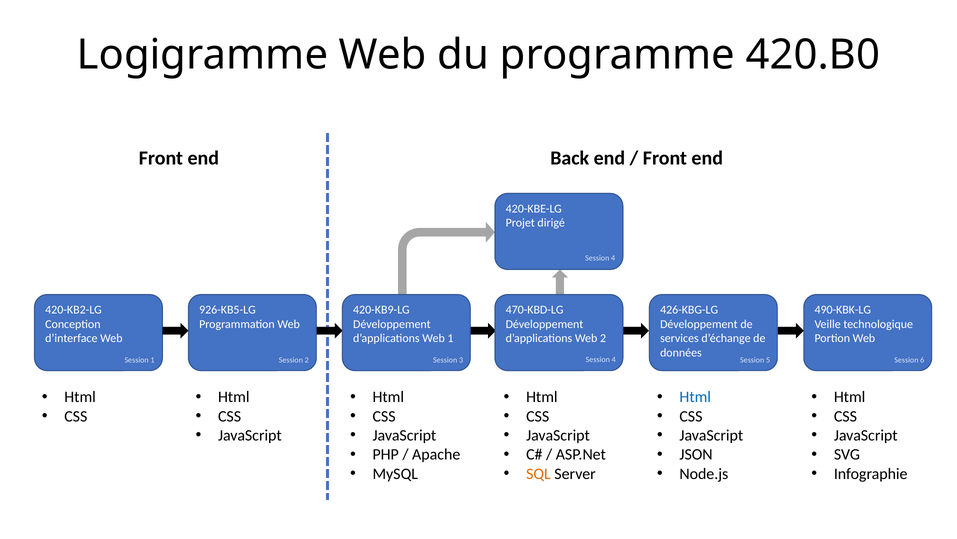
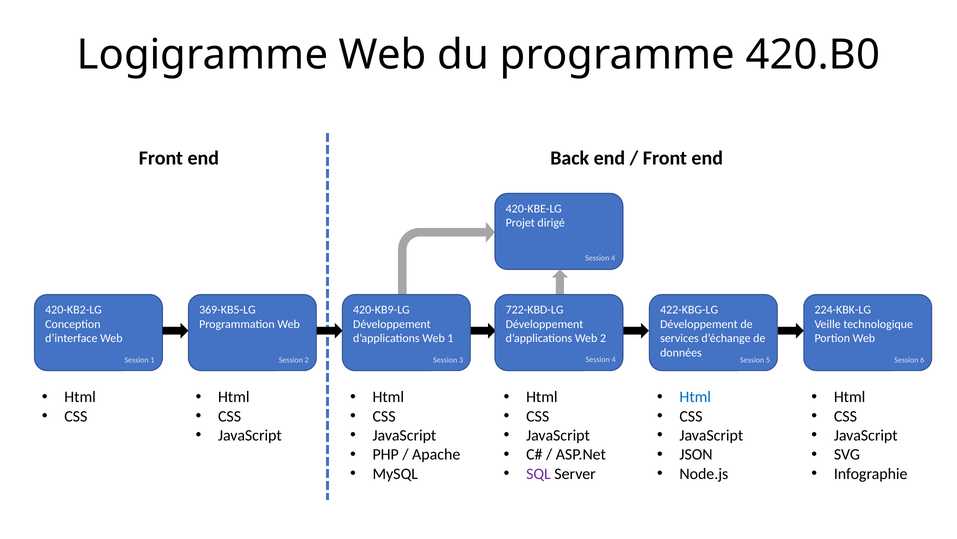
926-KB5-LG: 926-KB5-LG -> 369-KB5-LG (227, 309)
470-KBD-LG: 470-KBD-LG -> 722-KBD-LG (535, 309)
426-KBG-LG: 426-KBG-LG -> 422-KBG-LG (689, 309)
490-KBK-LG: 490-KBK-LG -> 224-KBK-LG (843, 309)
SQL colour: orange -> purple (538, 473)
